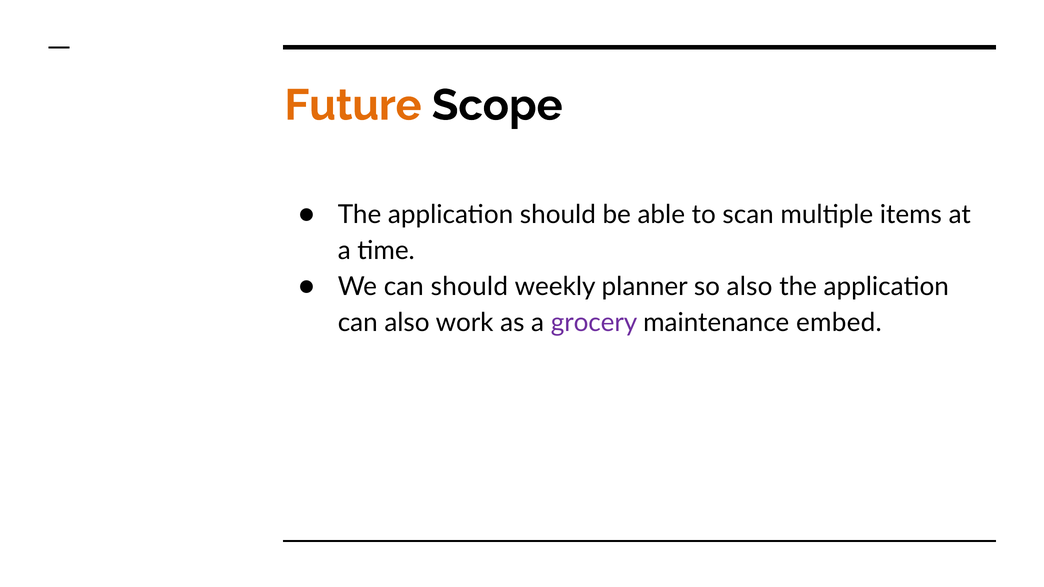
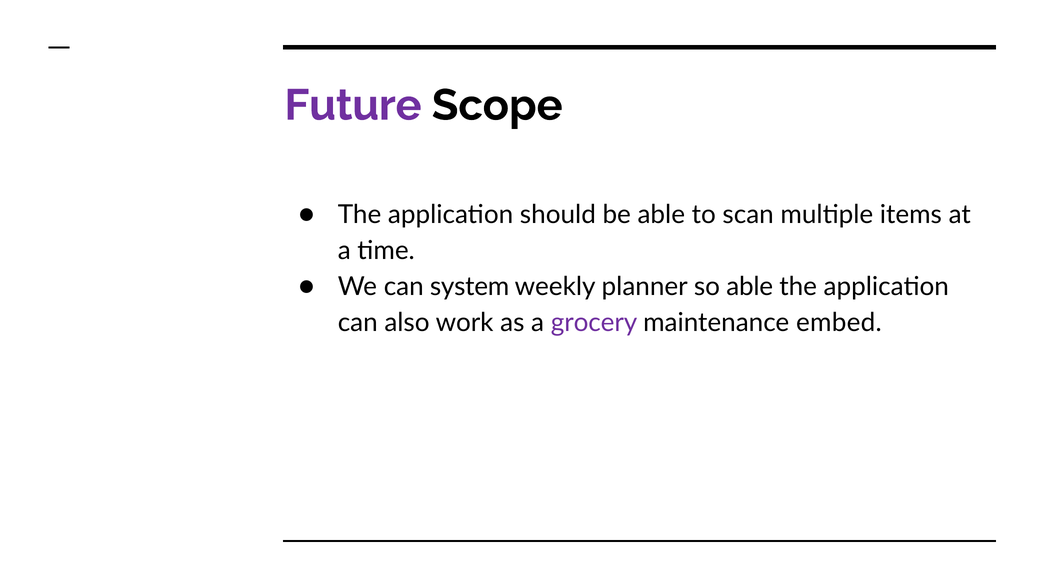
Future colour: orange -> purple (353, 105)
can should: should -> system (470, 287)
so also: also -> able (750, 287)
